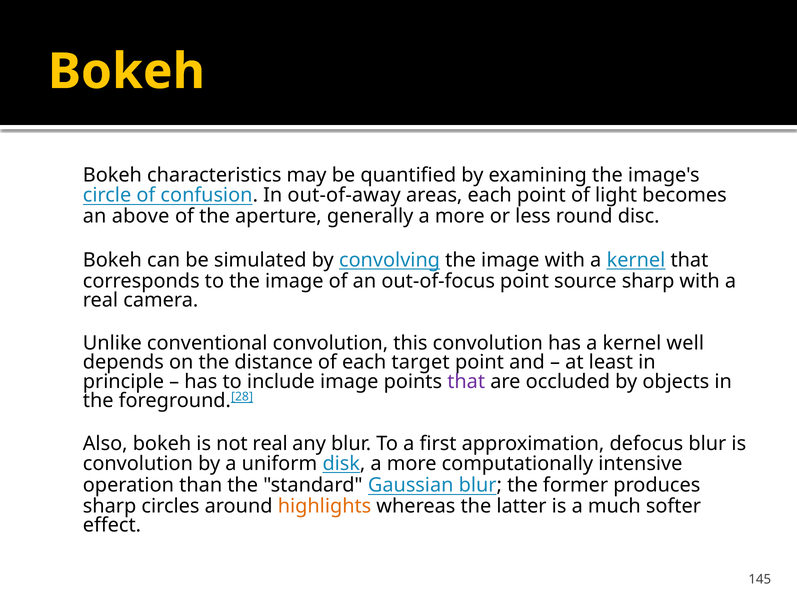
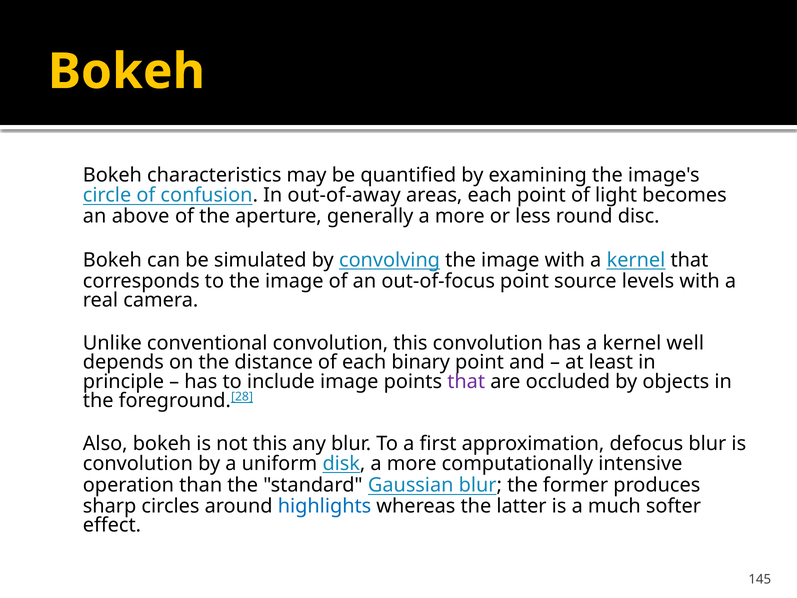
source sharp: sharp -> levels (648, 281)
target: target -> binary (421, 362)
not real: real -> this (270, 443)
highlights colour: orange -> blue (325, 506)
